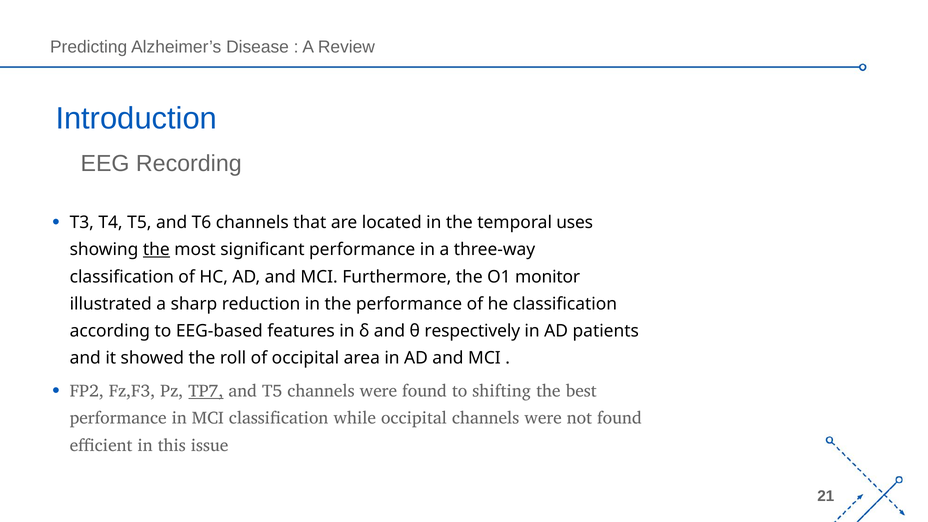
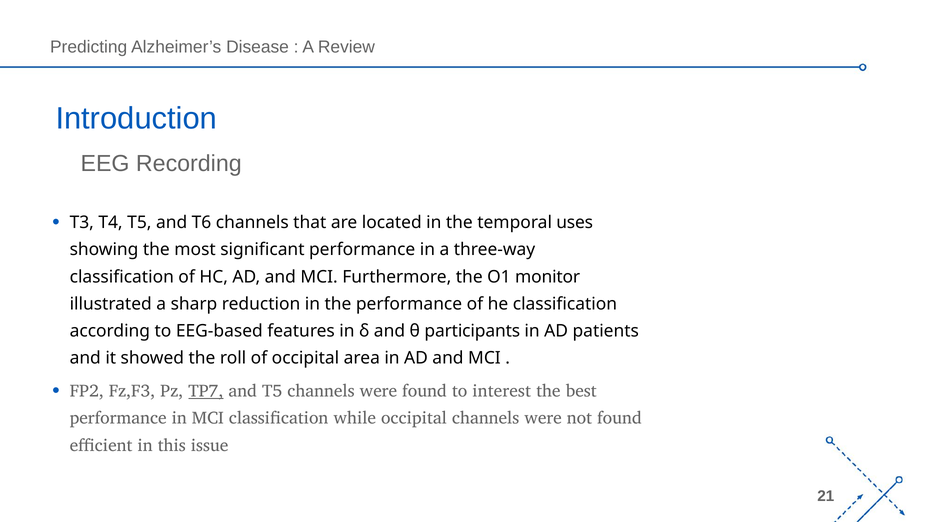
the underline: present -> none (156, 250)
respectively: respectively -> participants (472, 331)
shifting: shifting -> interest (502, 391)
